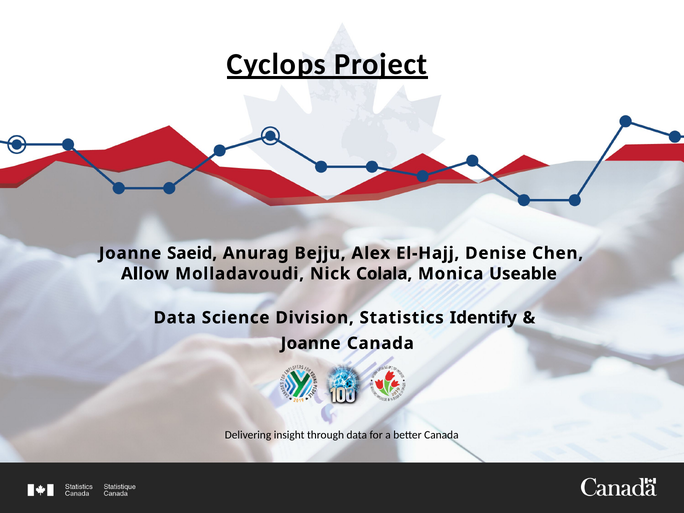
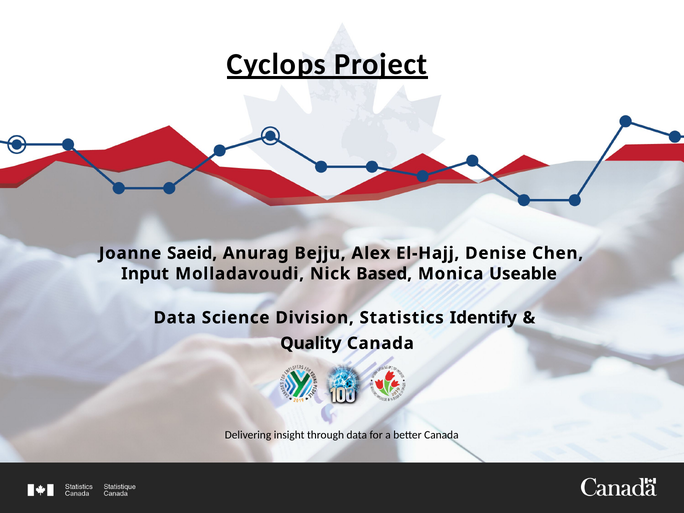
Allow: Allow -> Input (145, 274)
Colala: Colala -> Based (384, 274)
Joanne: Joanne -> Quality (311, 343)
